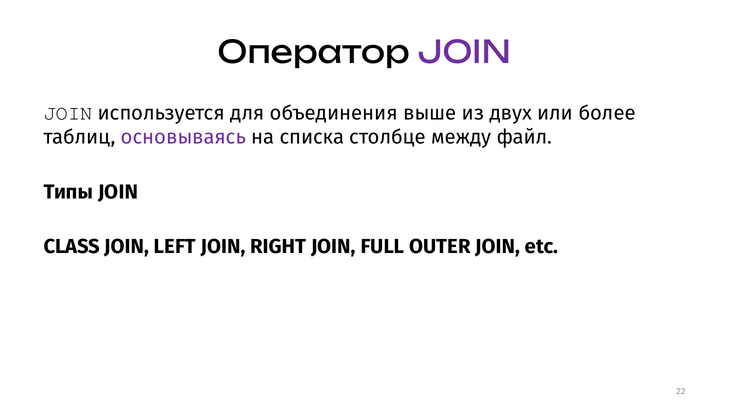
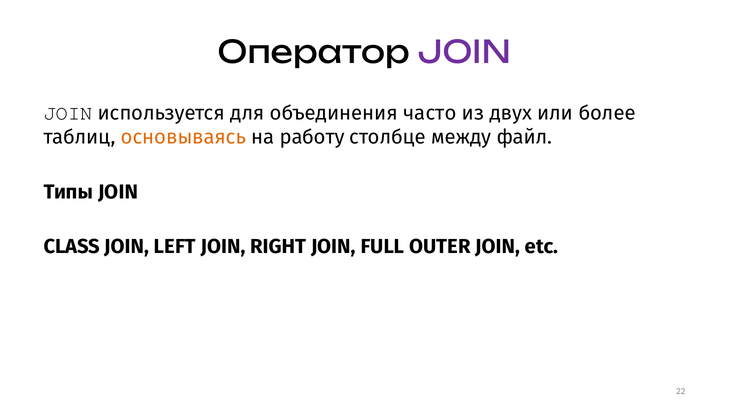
выше: выше -> часто (430, 113)
основываясь colour: purple -> orange (183, 137)
списка: списка -> работу (312, 137)
